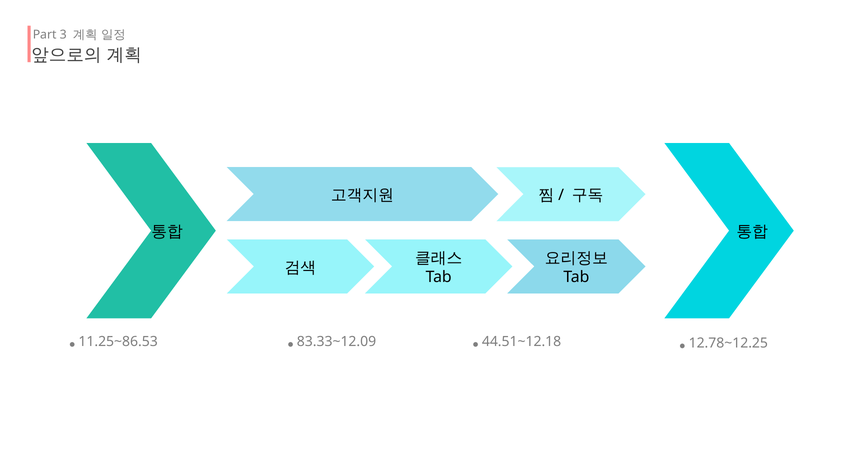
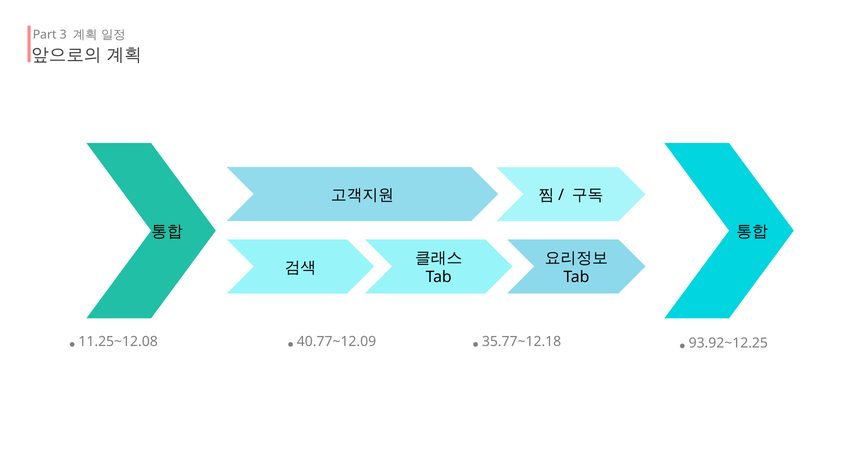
44.51~12.18: 44.51~12.18 -> 35.77~12.18 (522, 342)
11.25~86.53: 11.25~86.53 -> 11.25~12.08 (118, 342)
83.33~12.09: 83.33~12.09 -> 40.77~12.09 (337, 342)
12.78~12.25: 12.78~12.25 -> 93.92~12.25 (728, 343)
